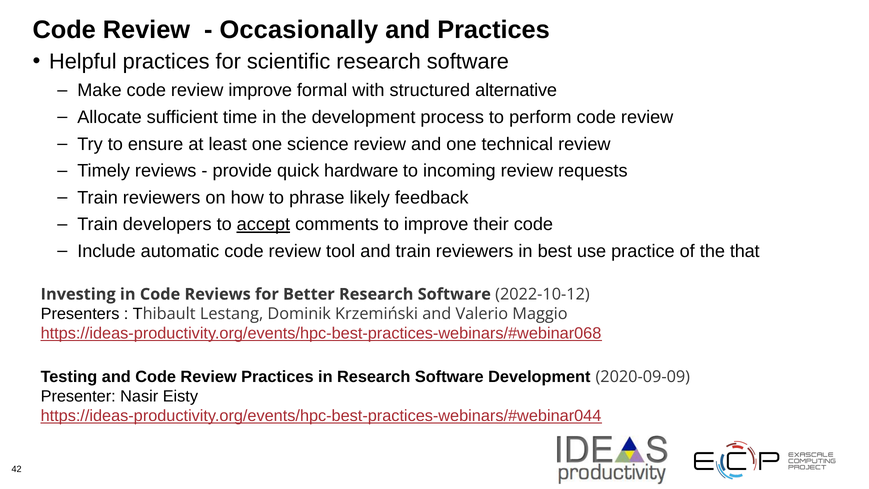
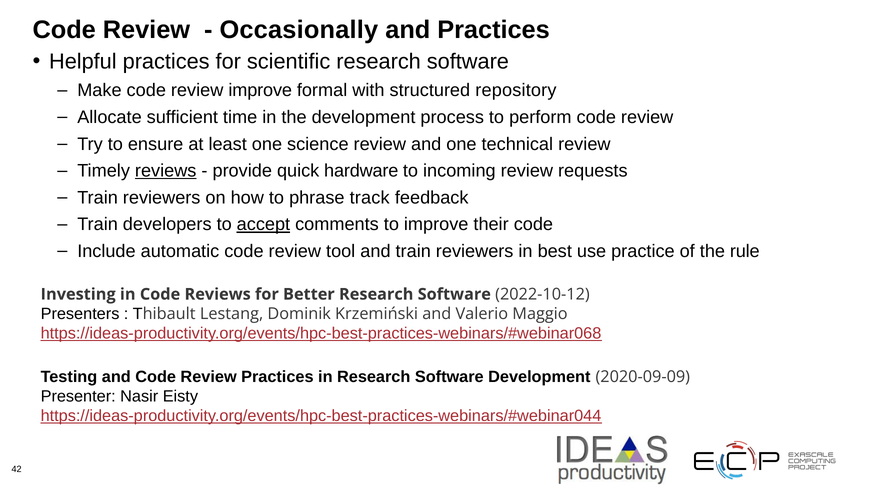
alternative: alternative -> repository (516, 90)
reviews underline: none -> present (166, 171)
likely: likely -> track (370, 198)
that: that -> rule (745, 251)
